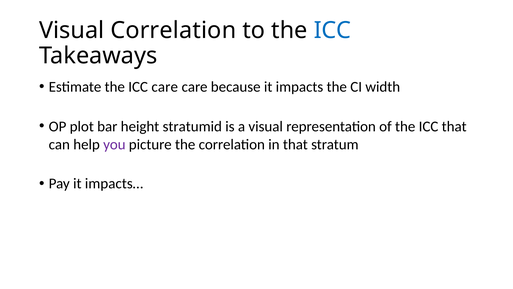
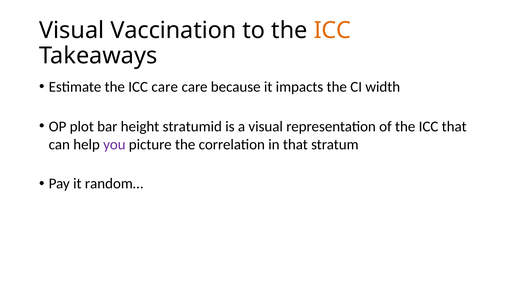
Visual Correlation: Correlation -> Vaccination (173, 30)
ICC colour: blue -> orange (332, 30)
impacts…: impacts… -> random… (114, 183)
